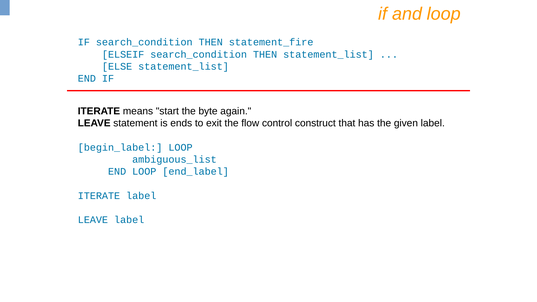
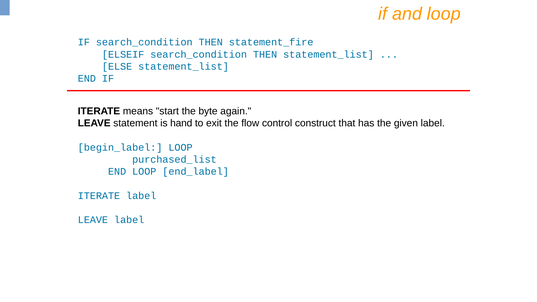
ends: ends -> hand (181, 123)
ambiguous_list: ambiguous_list -> purchased_list (174, 160)
